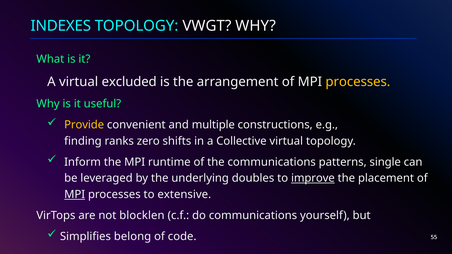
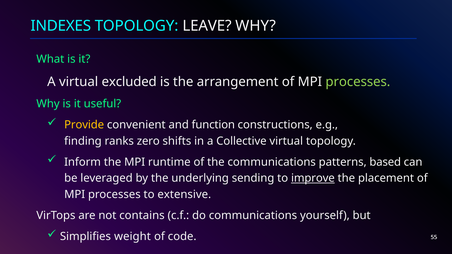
VWGT: VWGT -> LEAVE (207, 26)
processes colour: yellow -> light green (358, 82)
multiple: multiple -> function (213, 125)
single: single -> based (385, 162)
doubles: doubles -> sending (253, 178)
MPI underline: present -> none (75, 195)
blocklen: blocklen -> contains (142, 216)
belong: belong -> weight (132, 237)
